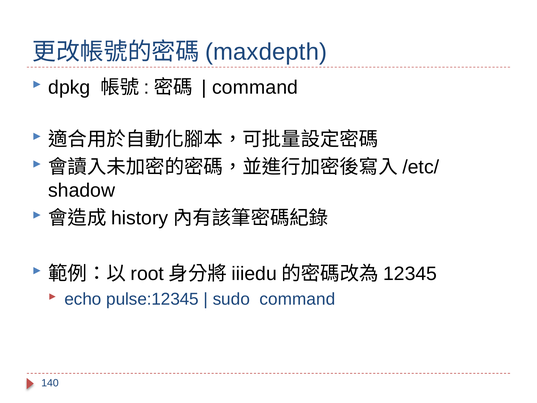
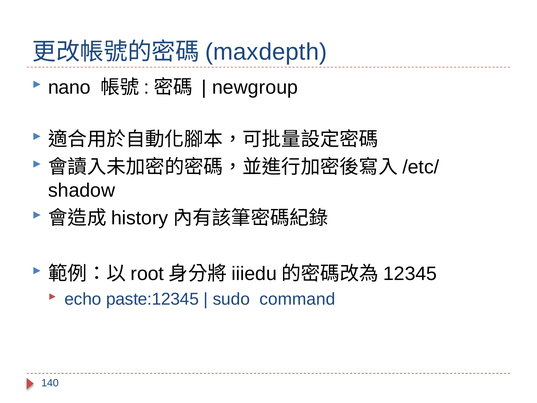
dpkg: dpkg -> nano (69, 87)
command: command -> newgroup (255, 87)
pulse:12345: pulse:12345 -> paste:12345 (153, 299)
